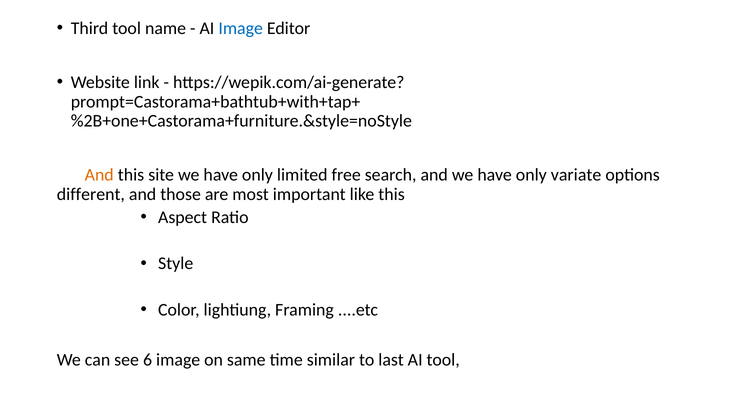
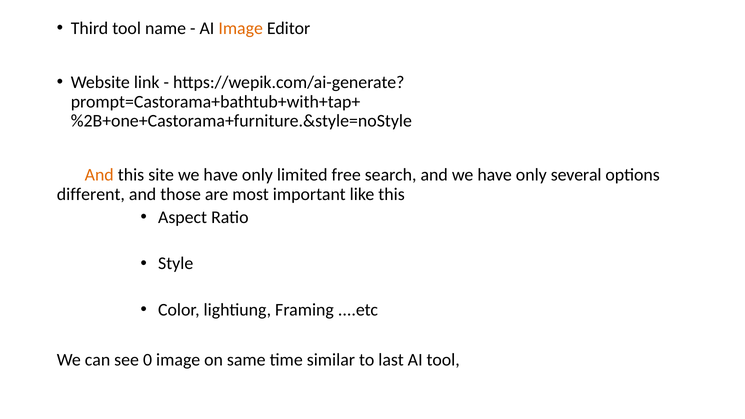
Image colour: blue -> orange (241, 28)
variate: variate -> several (576, 175)
6: 6 -> 0 (148, 360)
